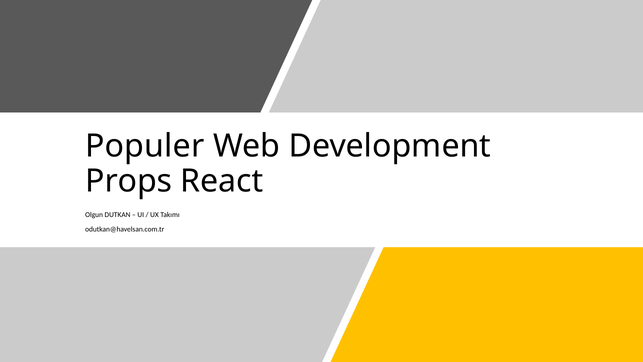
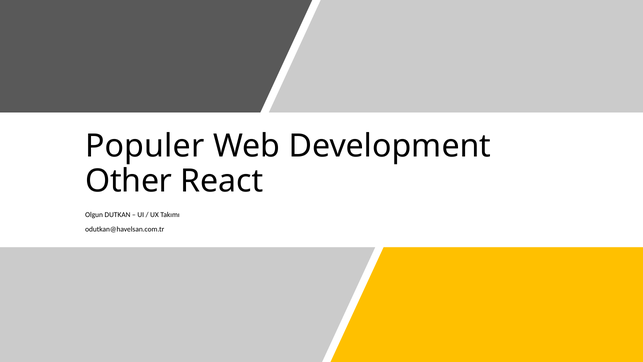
Props: Props -> Other (129, 181)
